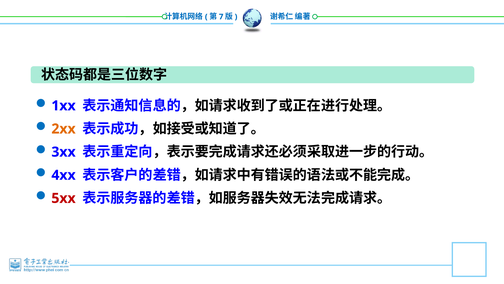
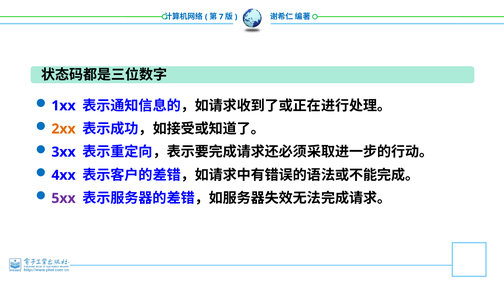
5xx colour: red -> purple (64, 198)
